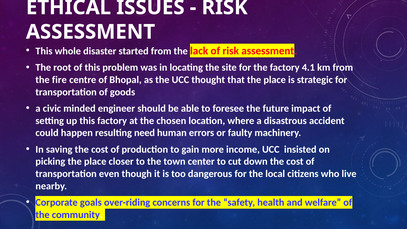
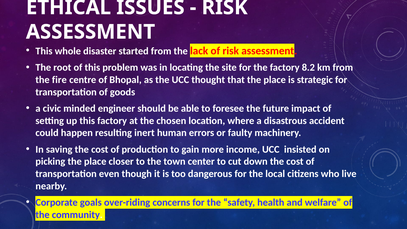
4.1: 4.1 -> 8.2 (308, 68)
need: need -> inert (144, 133)
